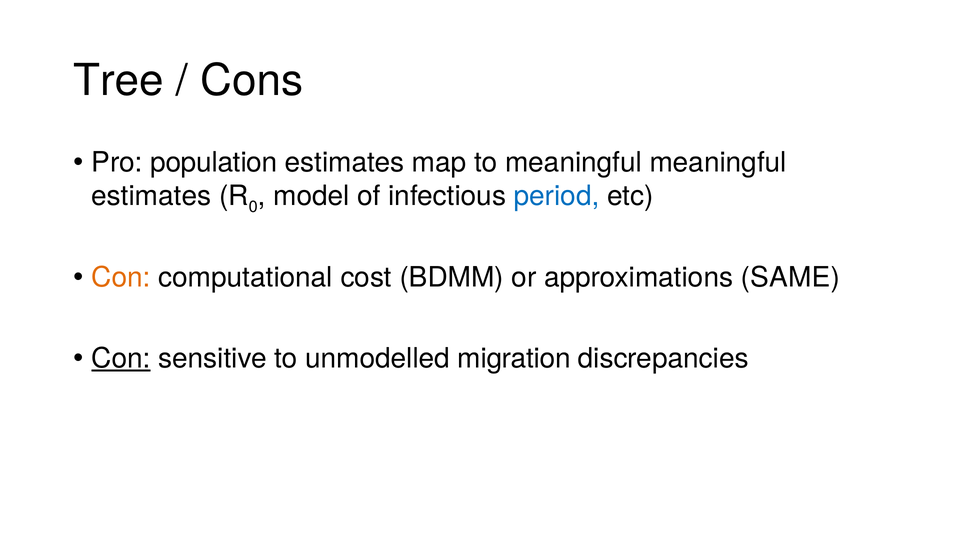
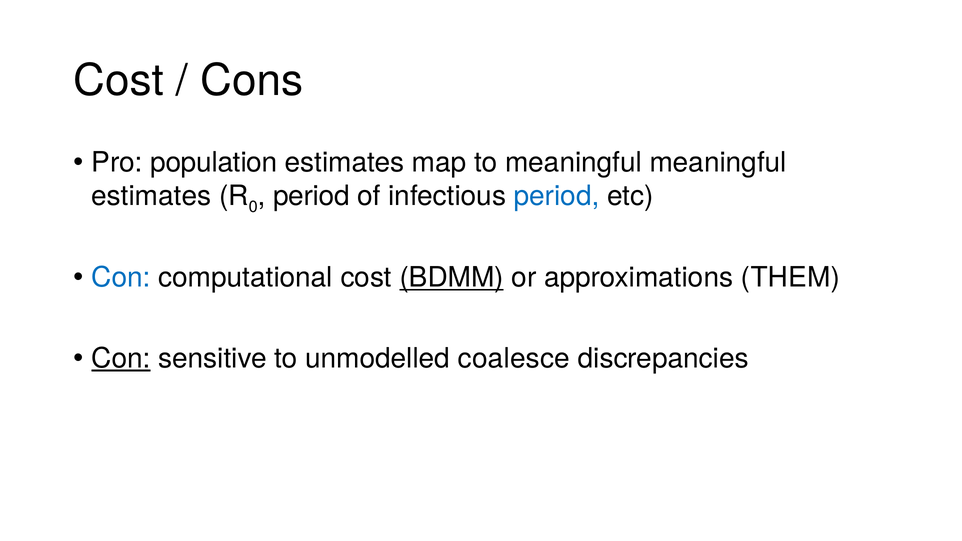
Tree: Tree -> Cost (119, 81)
model: model -> period (311, 196)
Con colour: orange -> blue (121, 278)
BDMM underline: none -> present (452, 278)
SAME: SAME -> THEM (791, 278)
migration: migration -> coalesce (514, 358)
